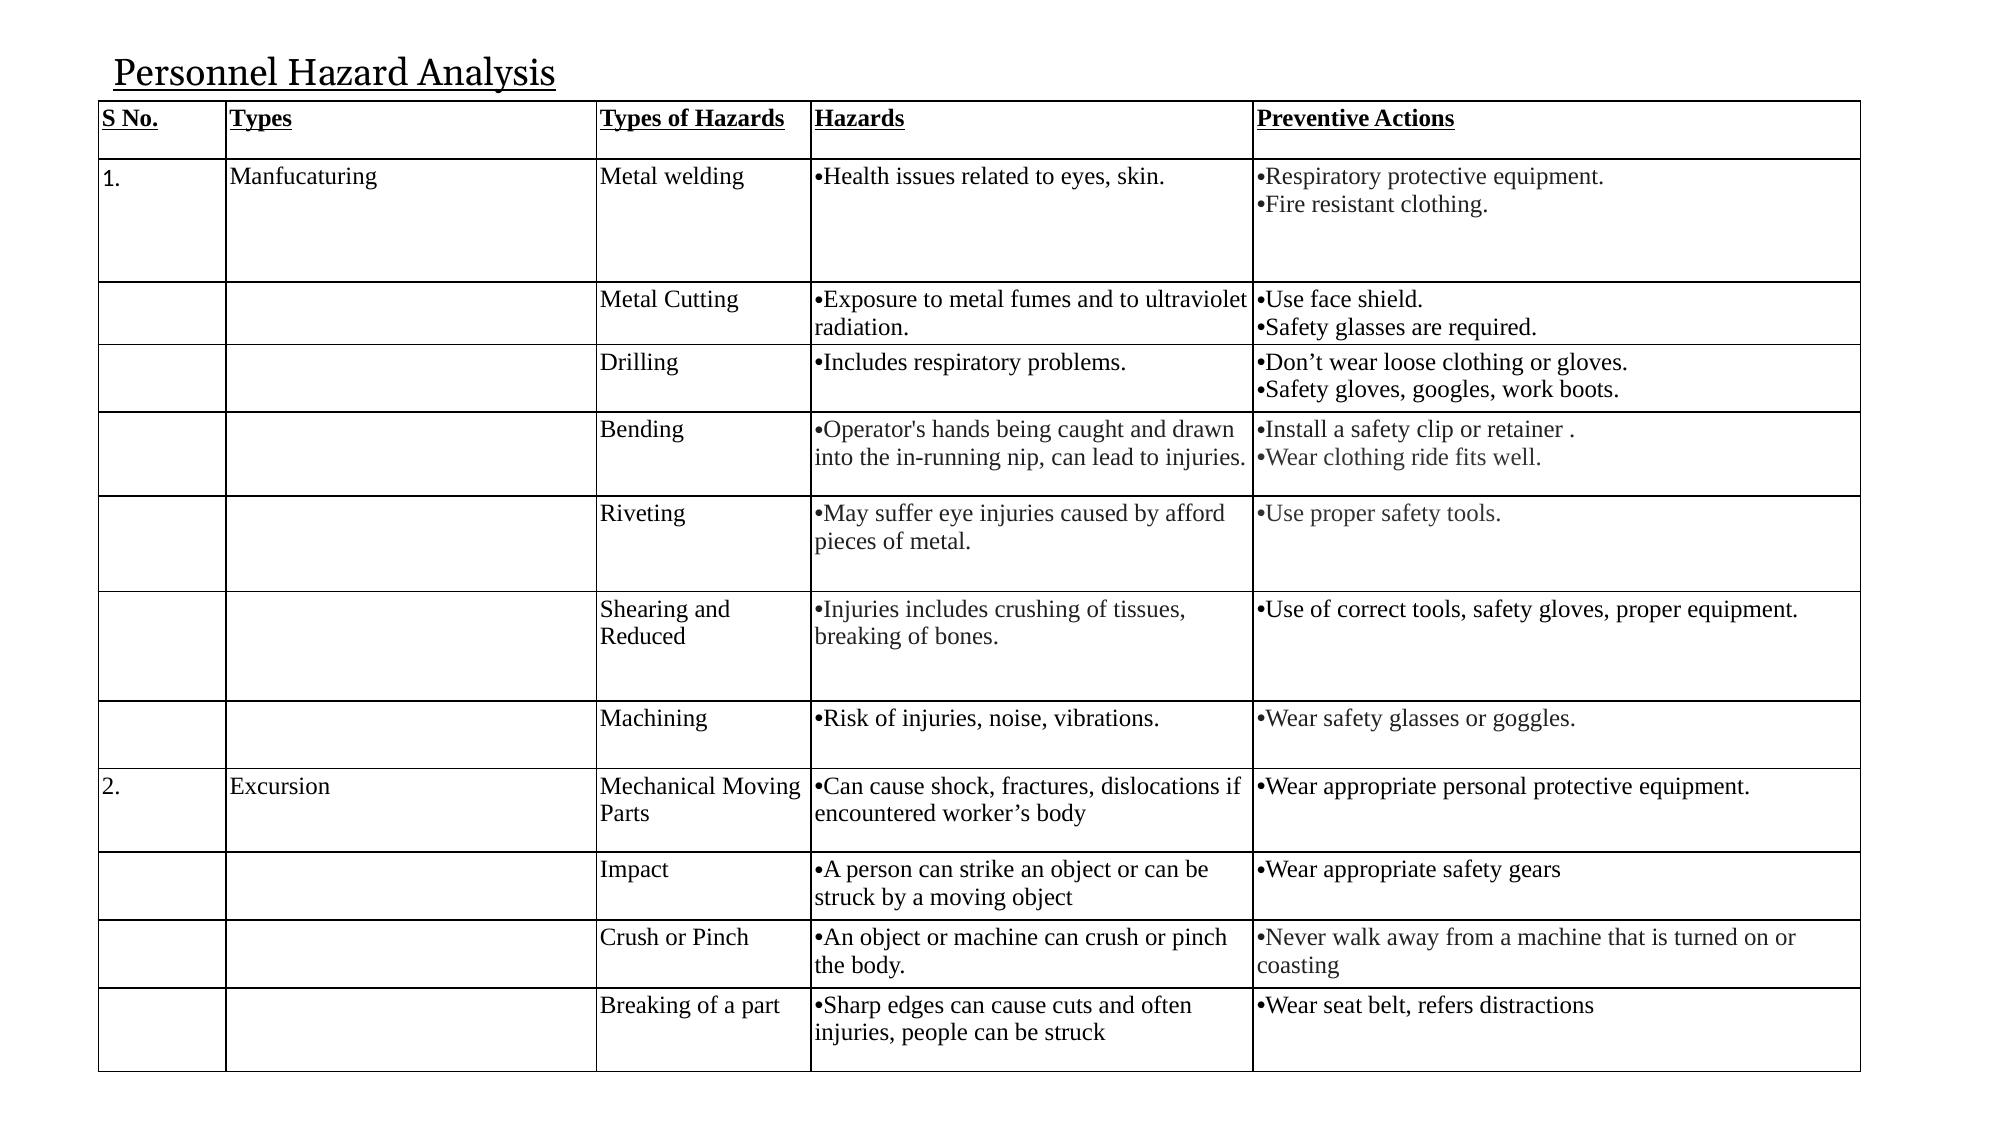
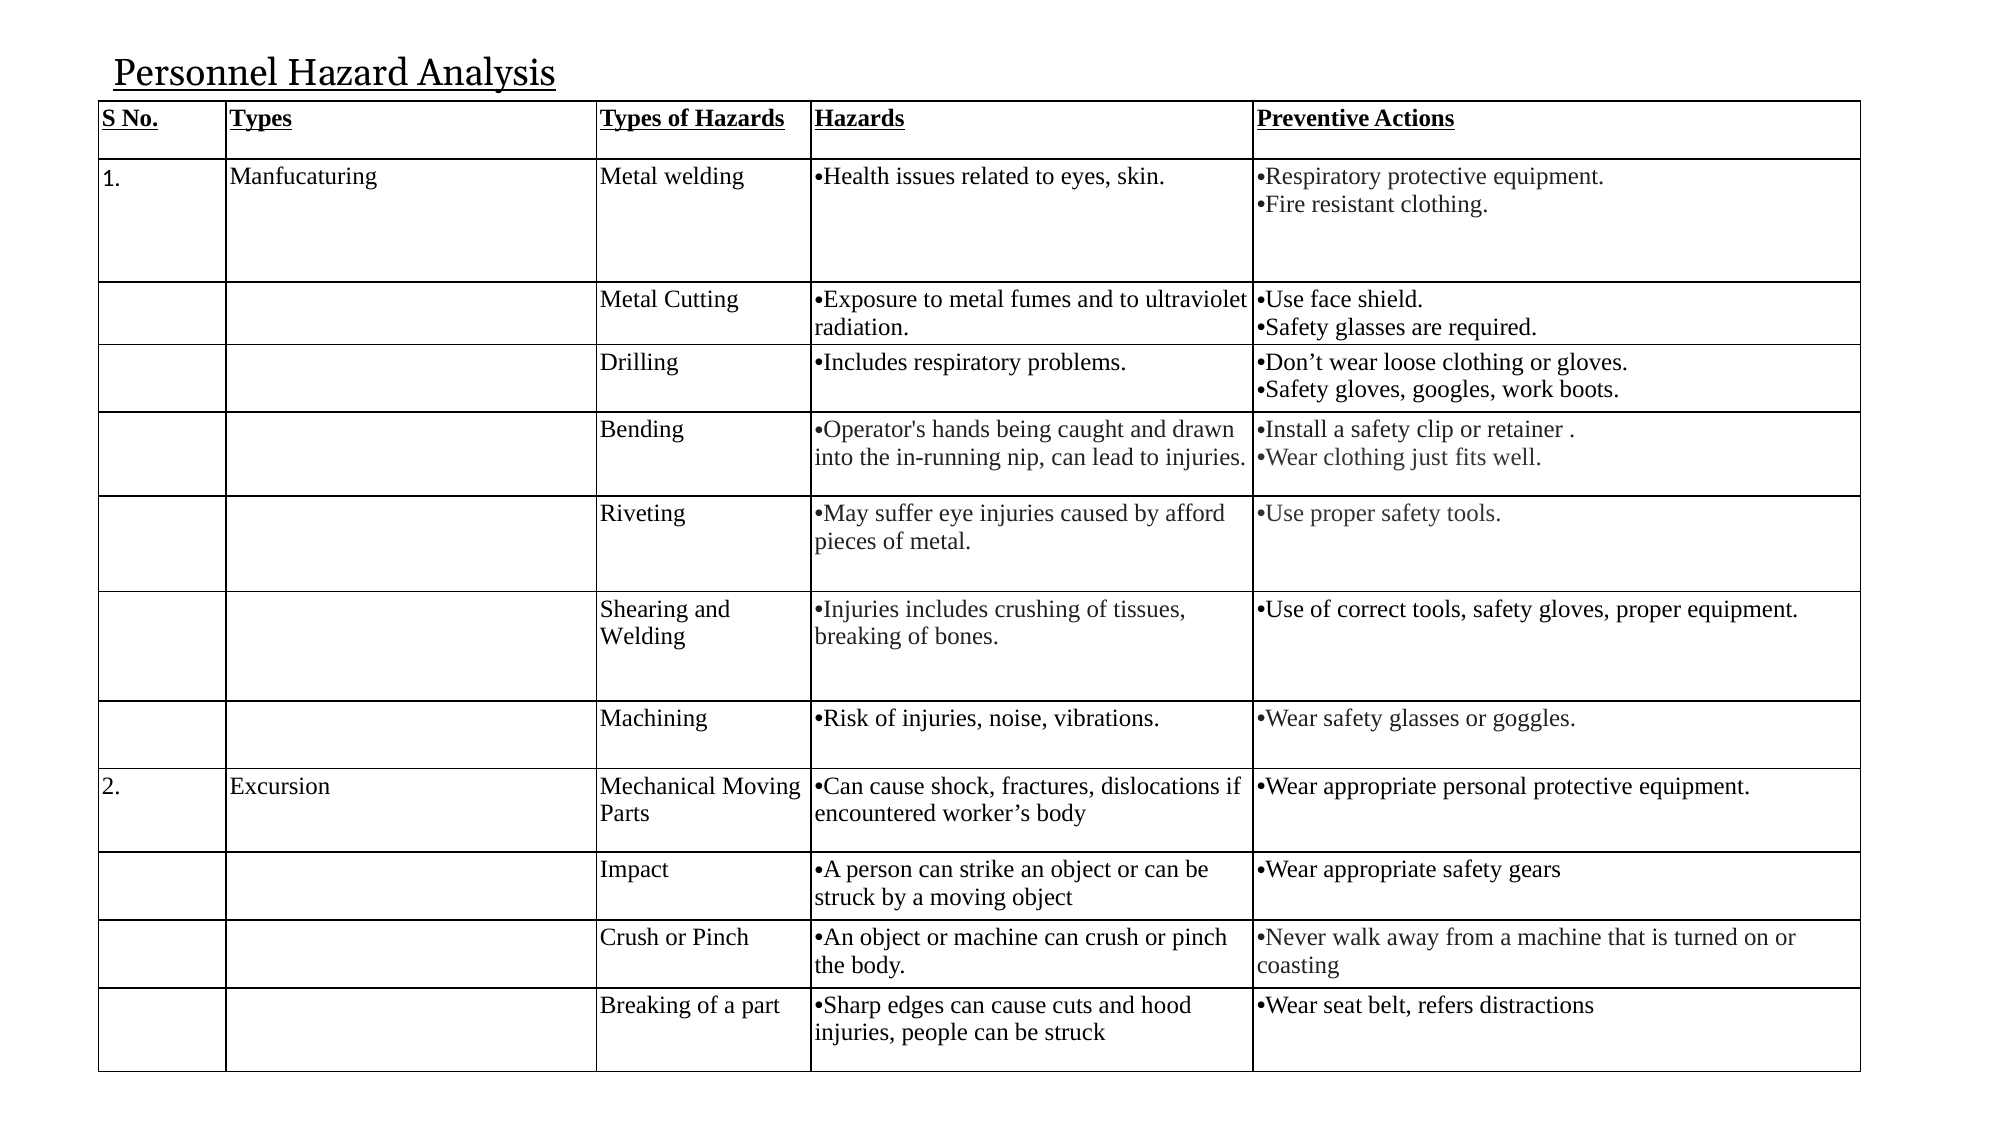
ride: ride -> just (1430, 457)
Reduced: Reduced -> Welding (643, 636)
often: often -> hood (1166, 1005)
